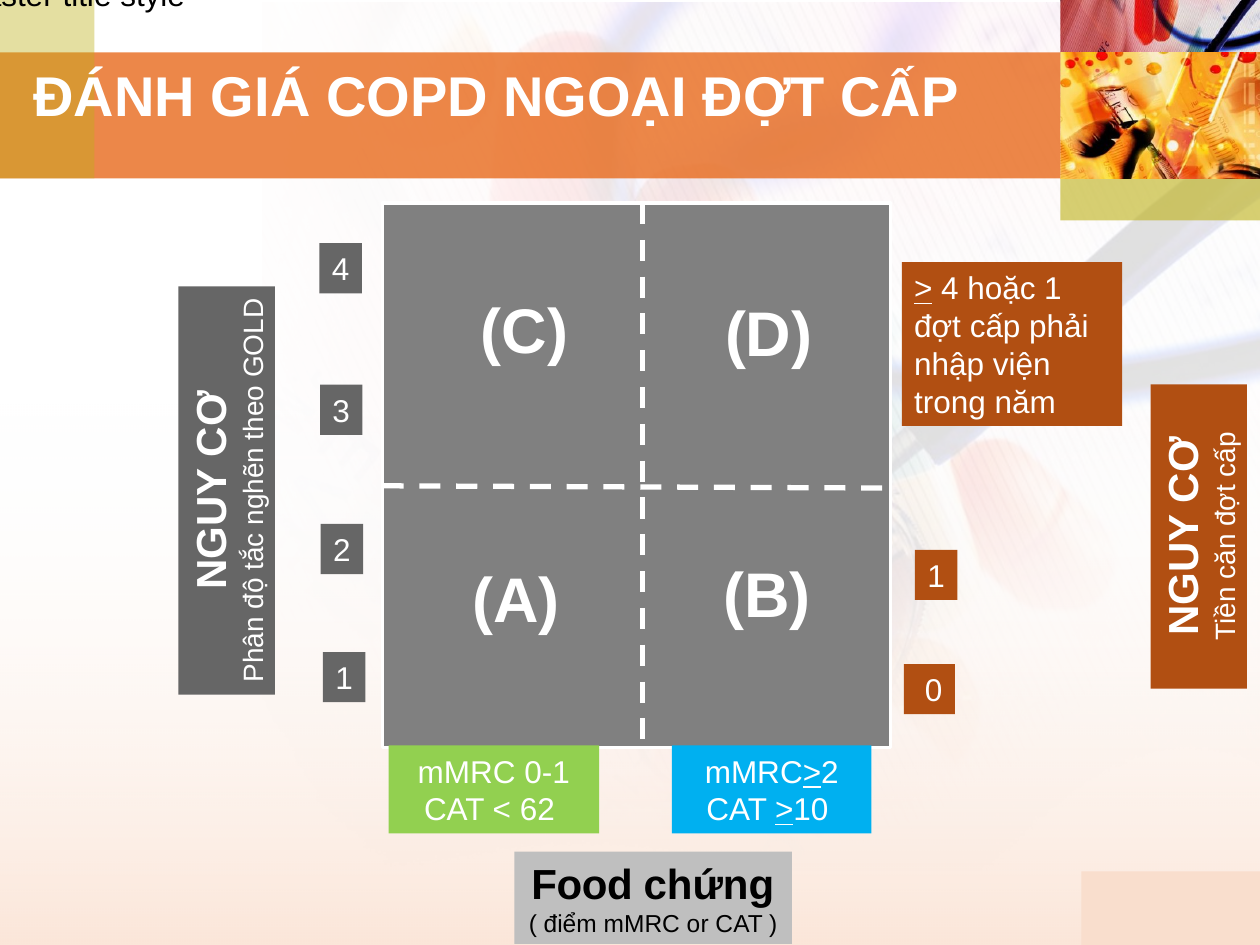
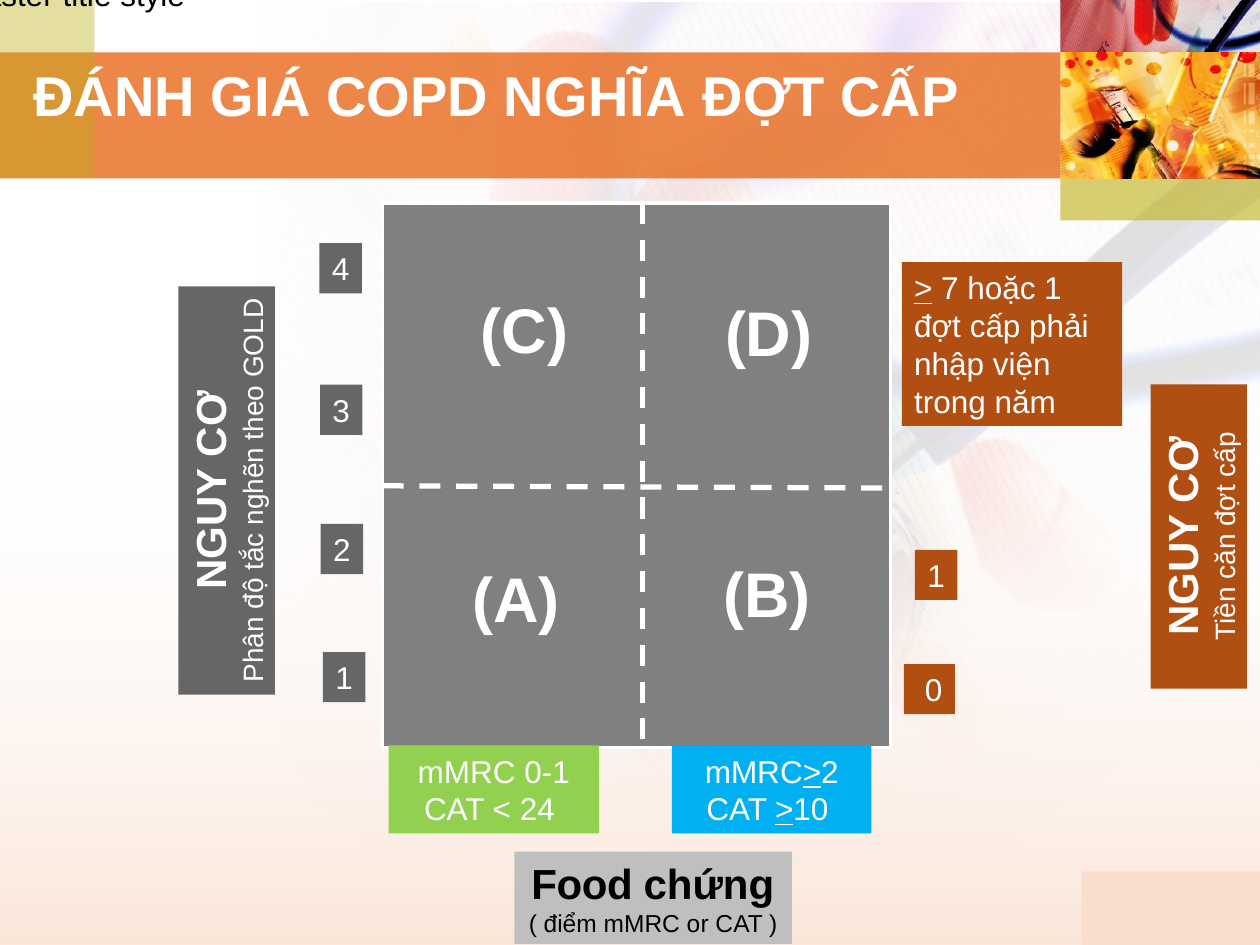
NGOẠI: NGOẠI -> NGHĨA (595, 98)
4: 4 -> 7 (950, 290)
62: 62 -> 24 (537, 811)
